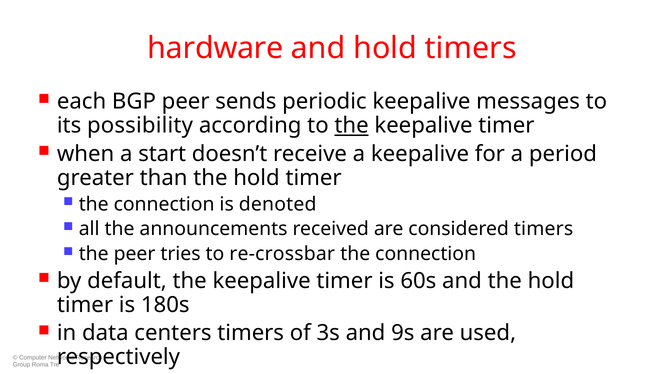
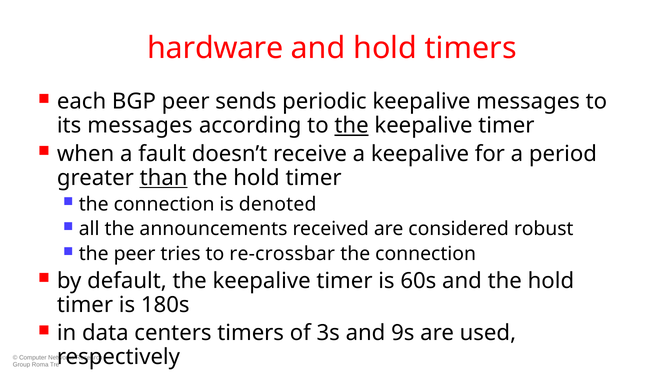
its possibility: possibility -> messages (140, 126)
start: start -> fault (162, 154)
than underline: none -> present (164, 178)
considered timers: timers -> robust (544, 229)
